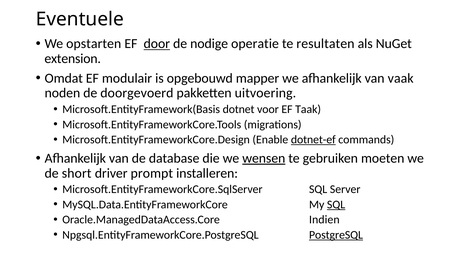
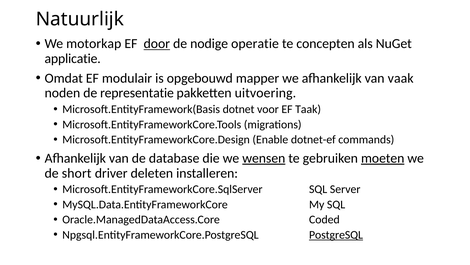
Eventuele: Eventuele -> Natuurlijk (80, 19)
opstarten: opstarten -> motorkap (94, 44)
resultaten: resultaten -> concepten (326, 44)
extension: extension -> applicatie (73, 58)
doorgevoerd: doorgevoerd -> representatie (137, 93)
dotnet-ef underline: present -> none (313, 139)
moeten underline: none -> present (383, 158)
prompt: prompt -> deleten (152, 173)
SQL underline: present -> none (336, 204)
Indien: Indien -> Coded (324, 219)
